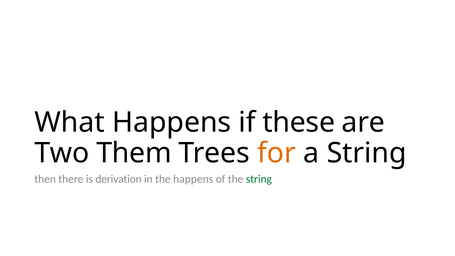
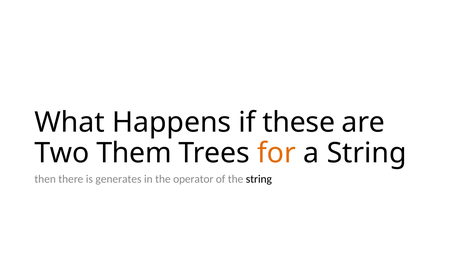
derivation: derivation -> generates (118, 179)
the happens: happens -> operator (193, 179)
string colour: green -> black (259, 179)
